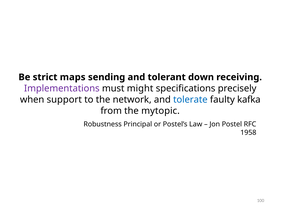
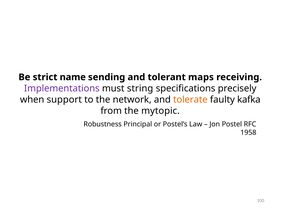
maps: maps -> name (73, 77)
down: down -> maps (201, 77)
might: might -> string (140, 89)
tolerate colour: blue -> orange (190, 100)
